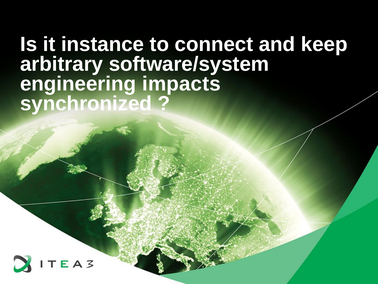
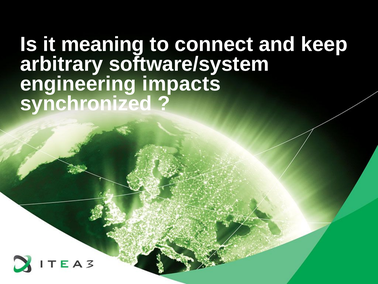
instance: instance -> meaning (103, 44)
